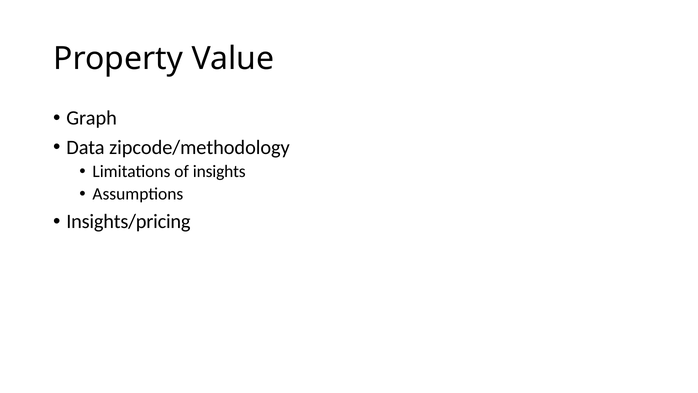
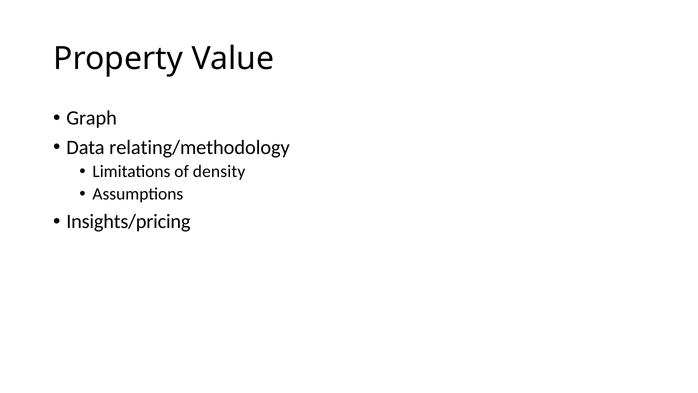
zipcode/methodology: zipcode/methodology -> relating/methodology (200, 147)
insights: insights -> density (219, 171)
